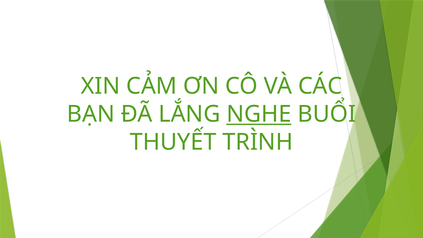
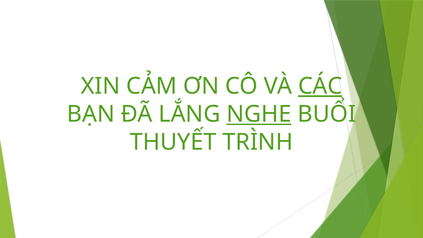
CÁC underline: none -> present (320, 86)
